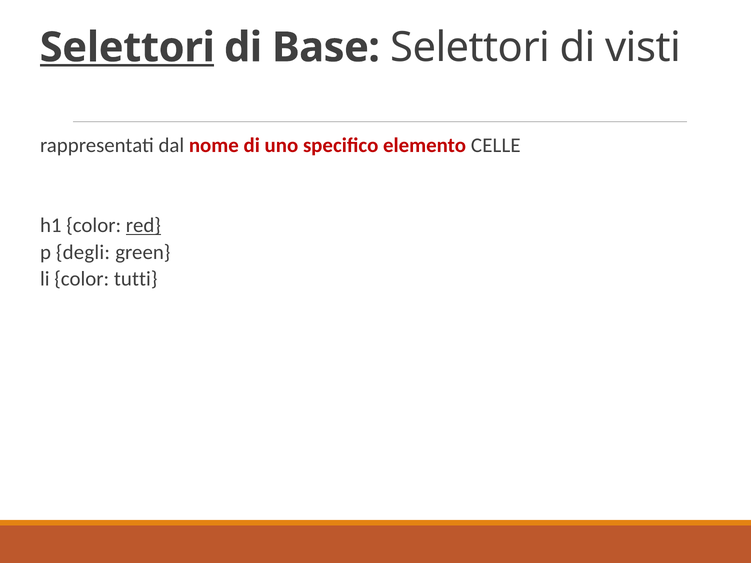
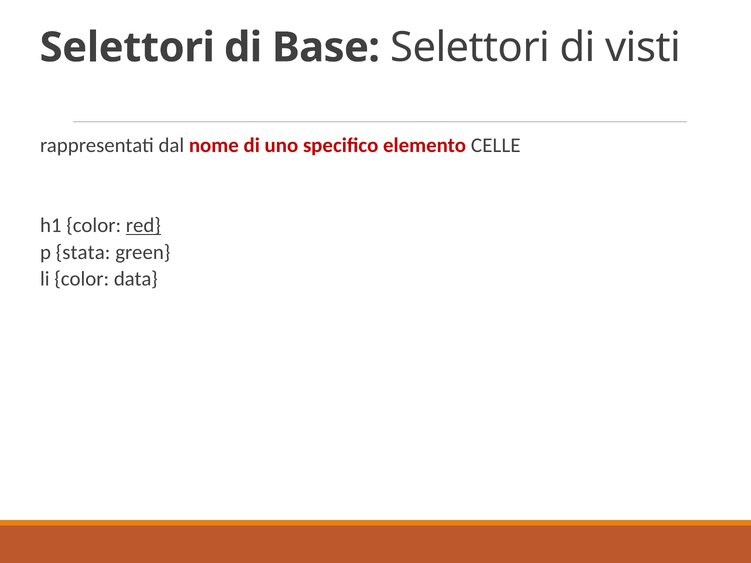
Selettori underline: present -> none (127, 48)
degli: degli -> stata (83, 252)
tutti: tutti -> data (136, 279)
